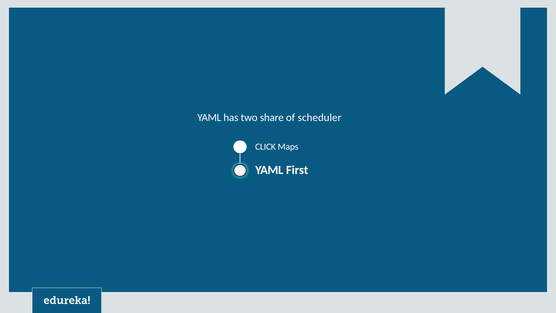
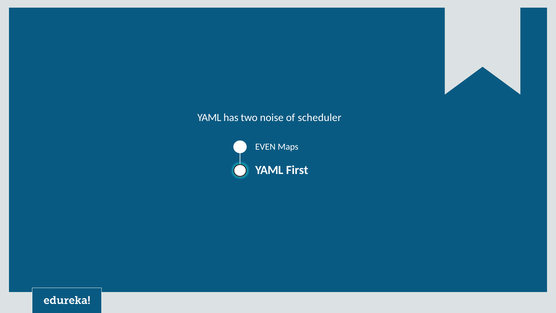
share: share -> noise (272, 118)
CLICK: CLICK -> EVEN (265, 147)
